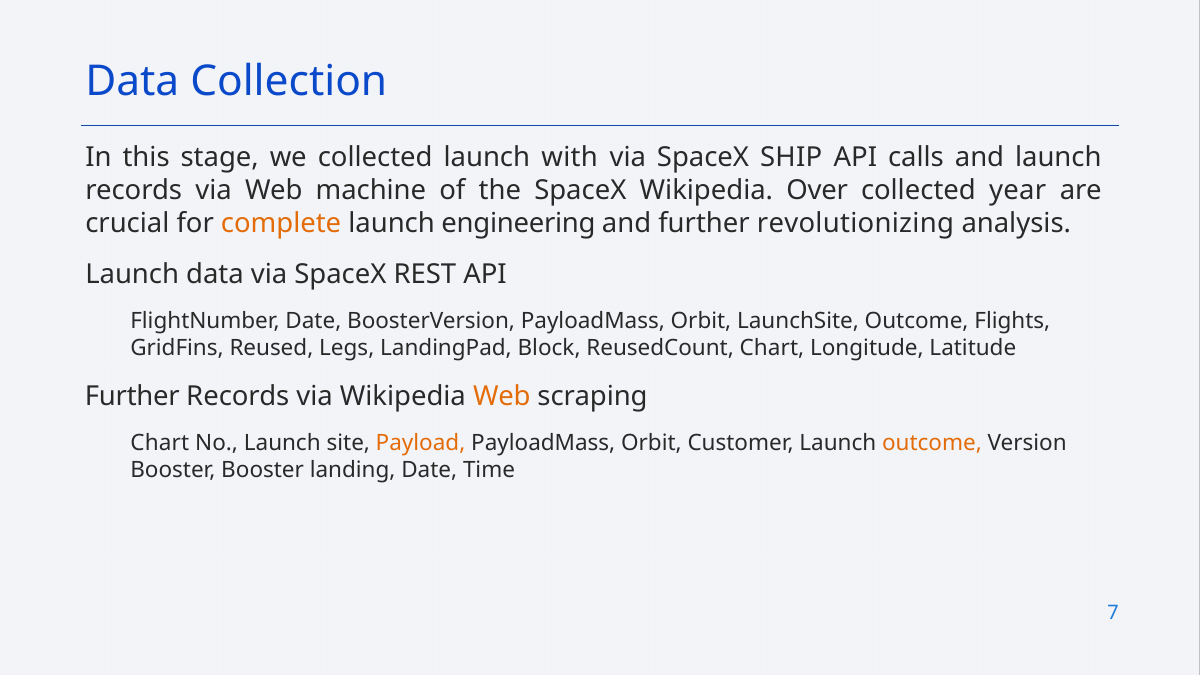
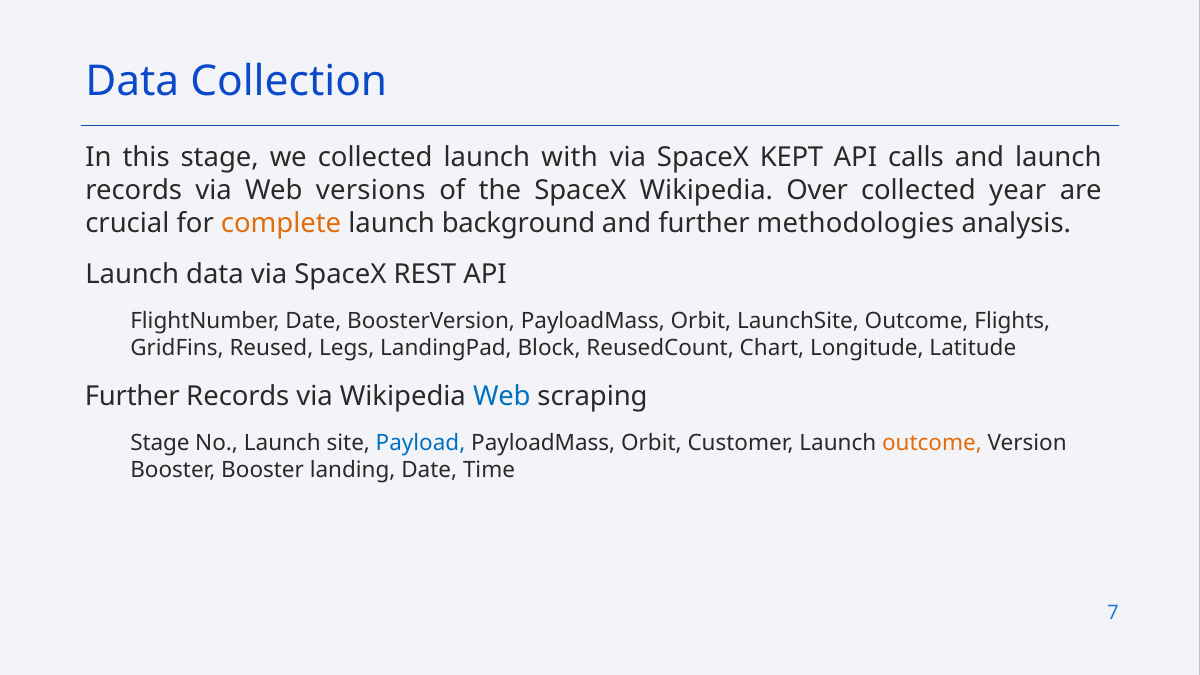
SHIP: SHIP -> KEPT (792, 158)
machine: machine -> versions (371, 191)
engineering: engineering -> background (519, 224)
revolutionizing: revolutionizing -> methodologies (855, 224)
Web colour: orange -> blue (502, 396)
Chart: Chart -> Stage (160, 443)
Payload colour: orange -> blue (421, 443)
